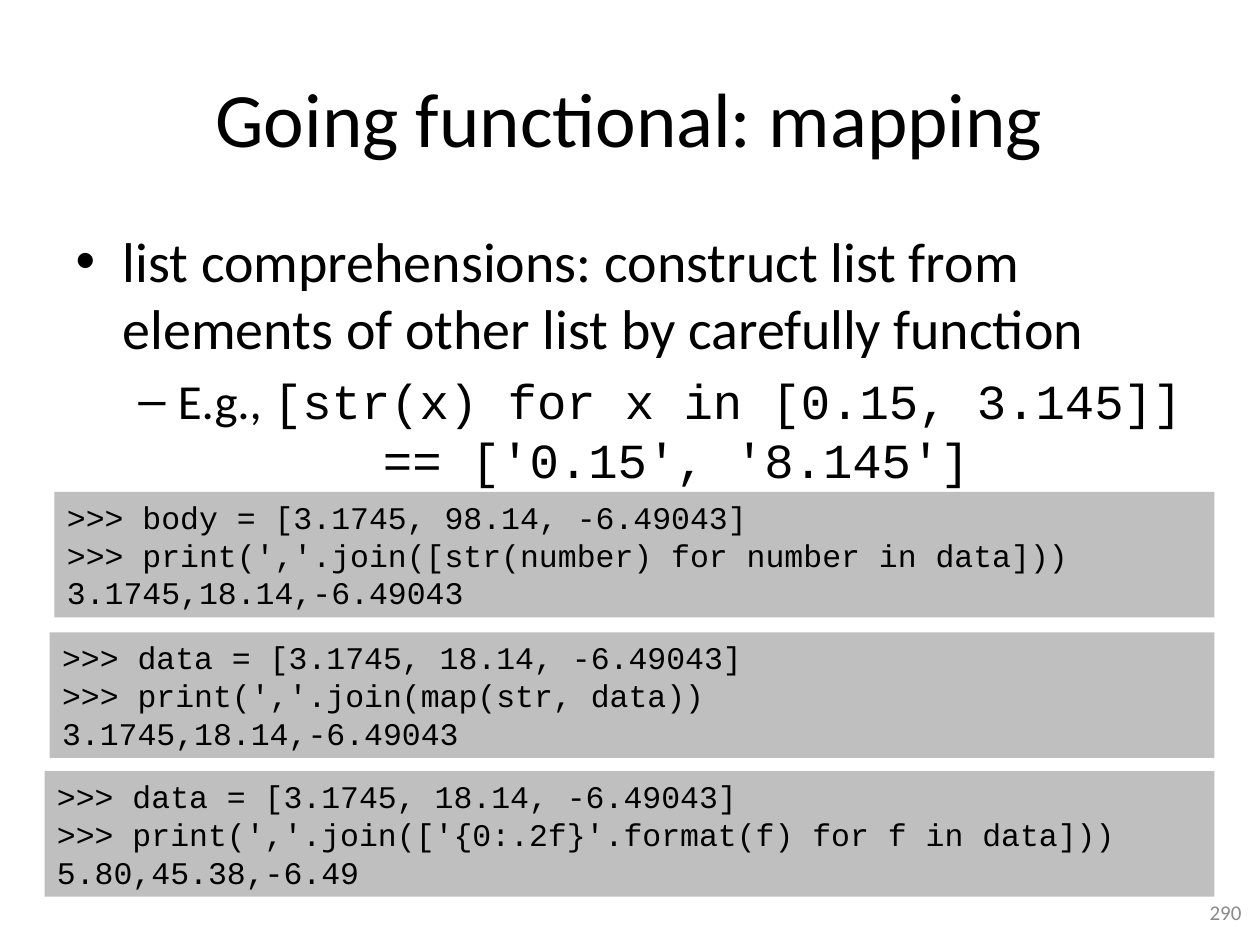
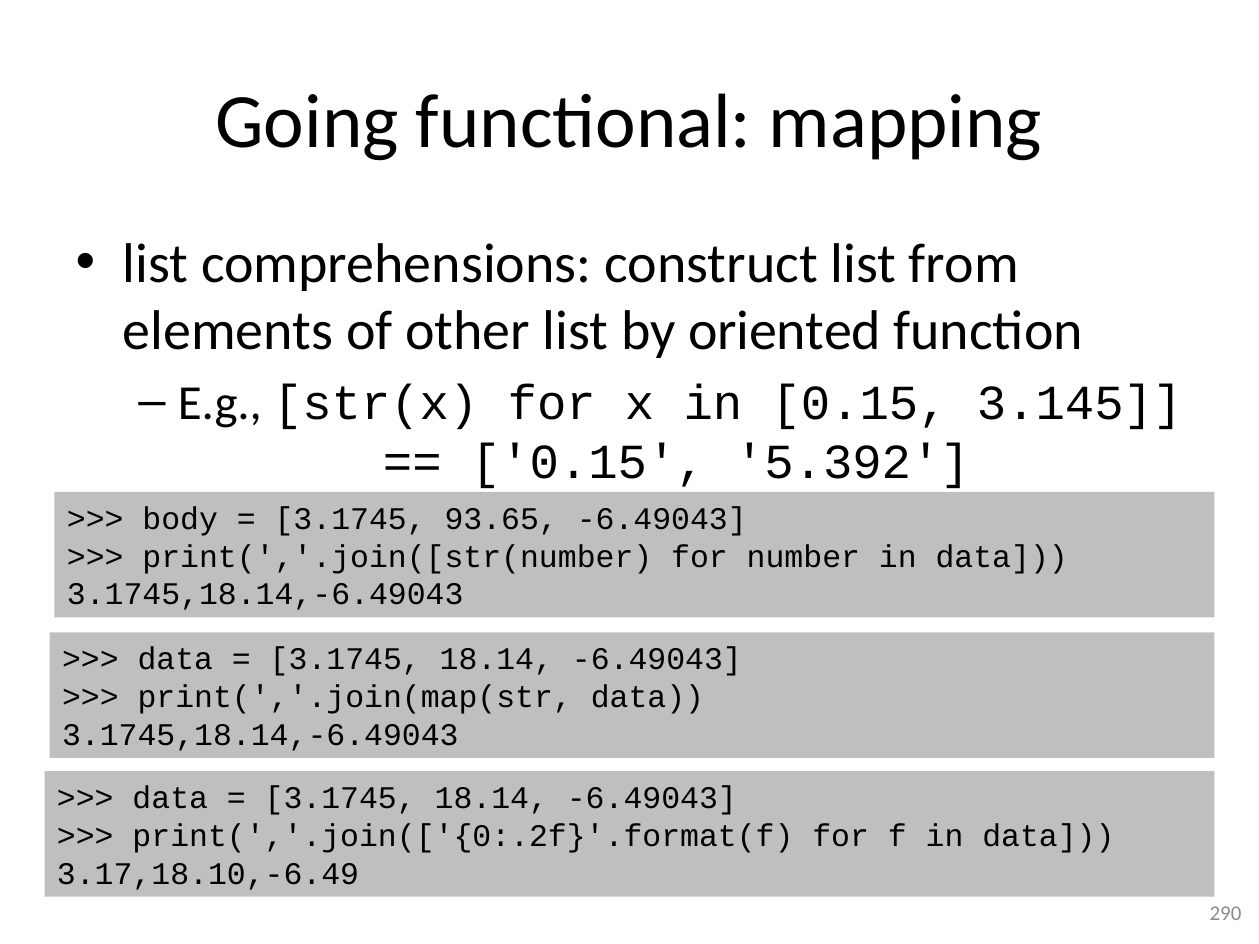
carefully: carefully -> oriented (785, 331)
8.145: 8.145 -> 5.392 (852, 462)
98.14: 98.14 -> 93.65 (501, 519)
5.80,45.38,-6.49: 5.80,45.38,-6.49 -> 3.17,18.10,-6.49 (208, 874)
